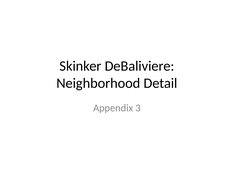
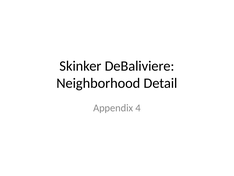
3: 3 -> 4 (138, 108)
